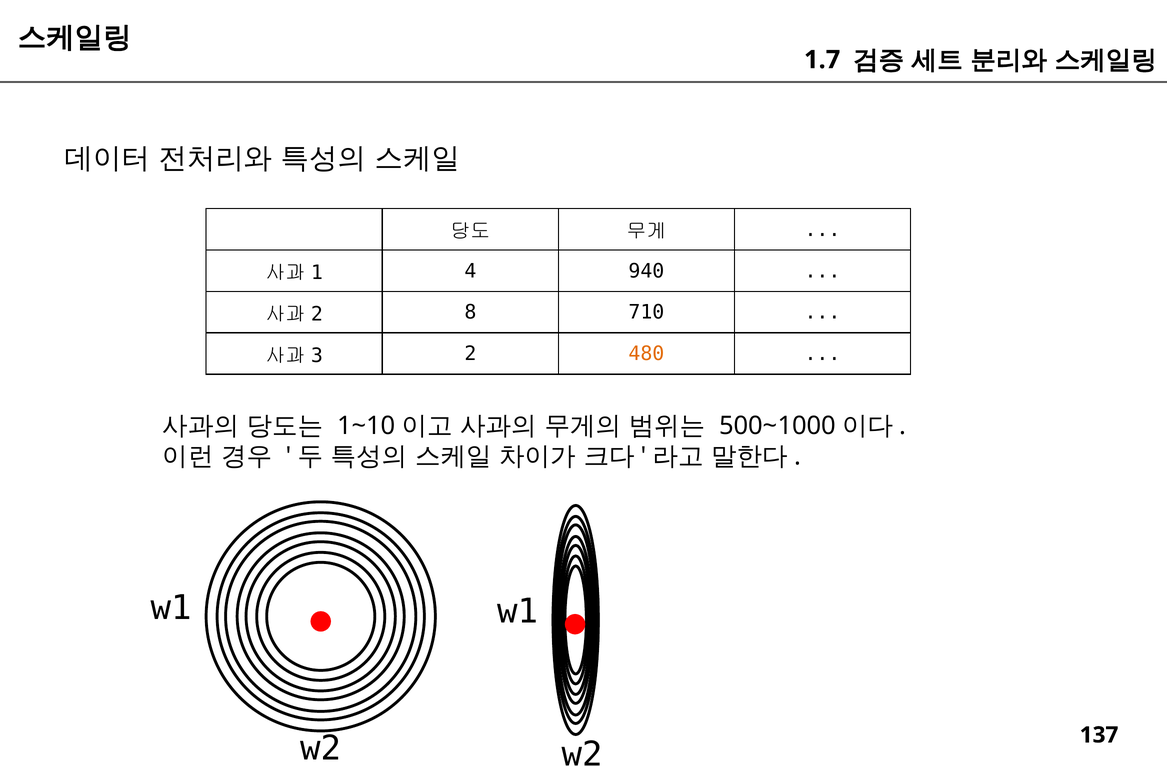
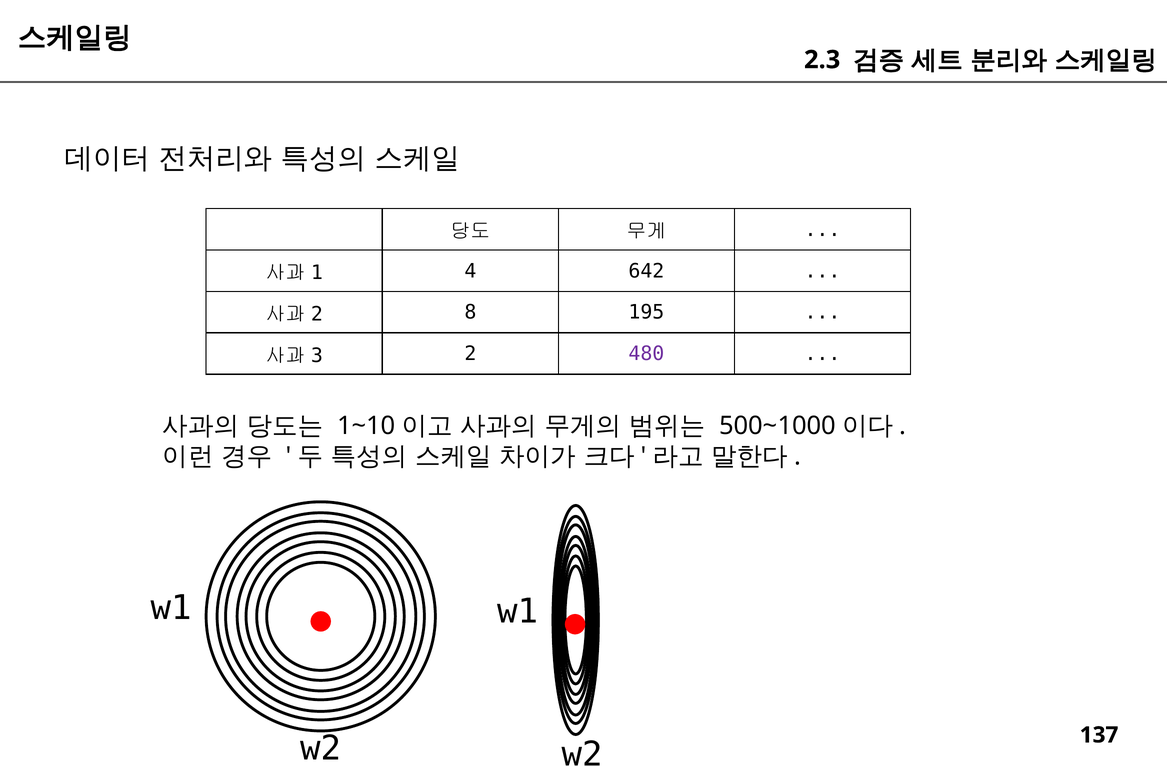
1.7: 1.7 -> 2.3 (822, 60)
940: 940 -> 642 (646, 271)
710: 710 -> 195 (646, 313)
480 colour: orange -> purple (646, 354)
